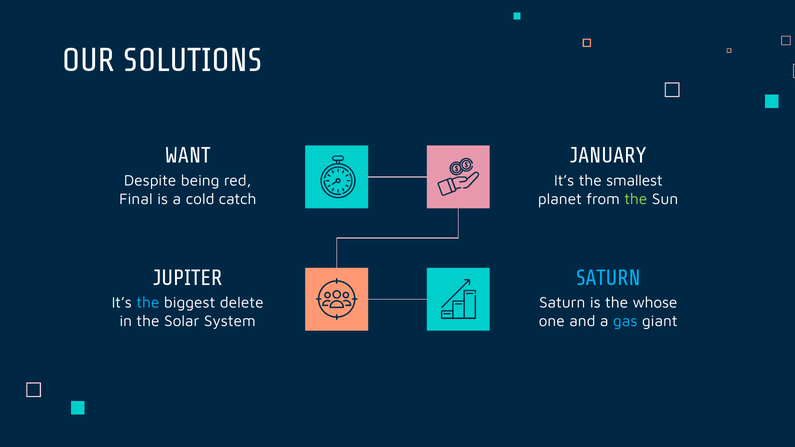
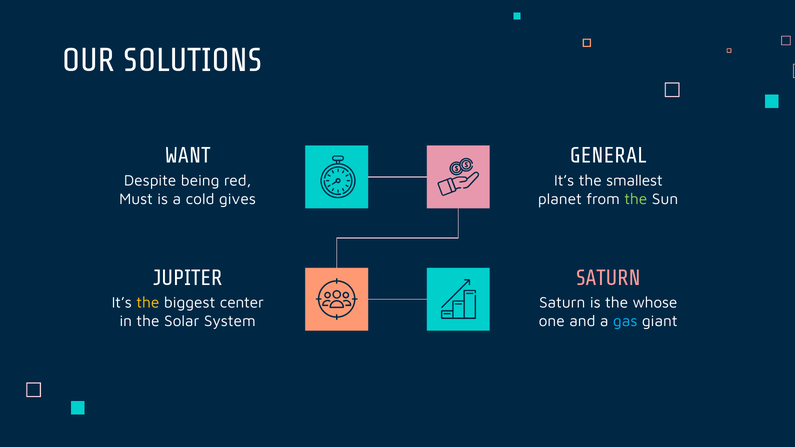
JANUARY: JANUARY -> GENERAL (608, 156)
Final: Final -> Must (136, 199)
catch: catch -> gives (237, 199)
SATURN colour: light blue -> pink (608, 278)
the colour: light blue -> yellow (148, 303)
delete: delete -> center (242, 303)
